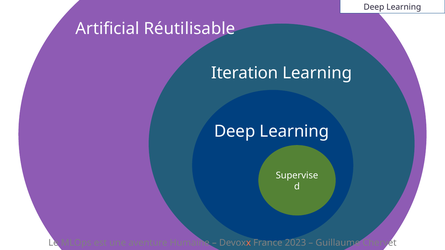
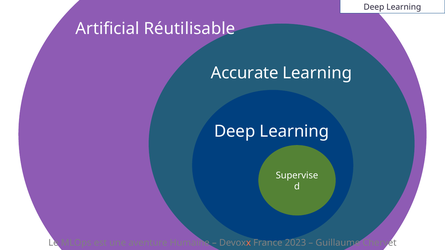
Iteration: Iteration -> Accurate (245, 73)
